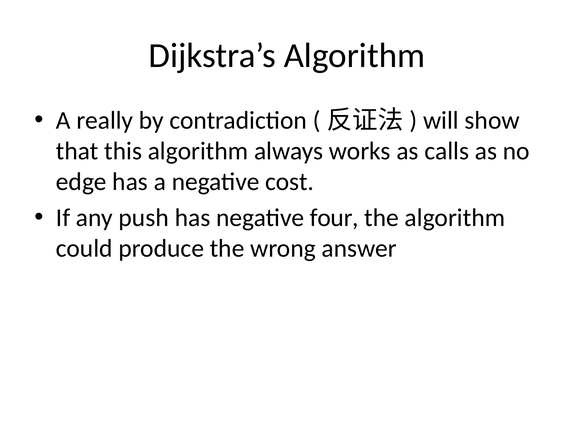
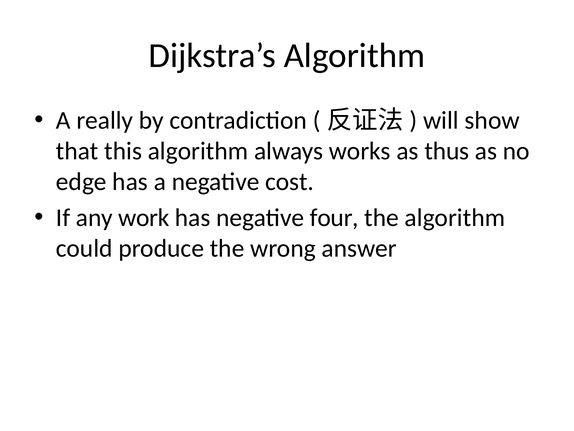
calls: calls -> thus (447, 151)
push: push -> work (144, 217)
